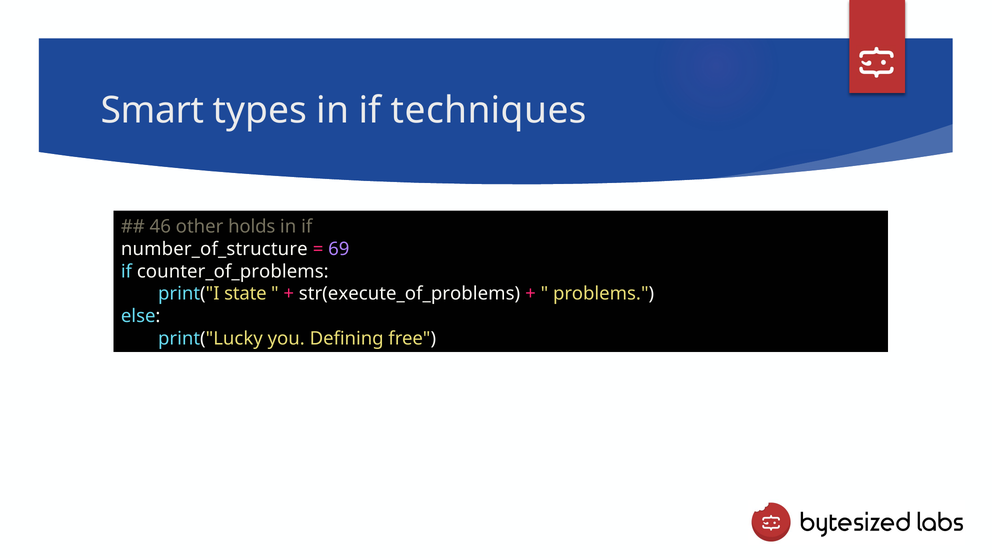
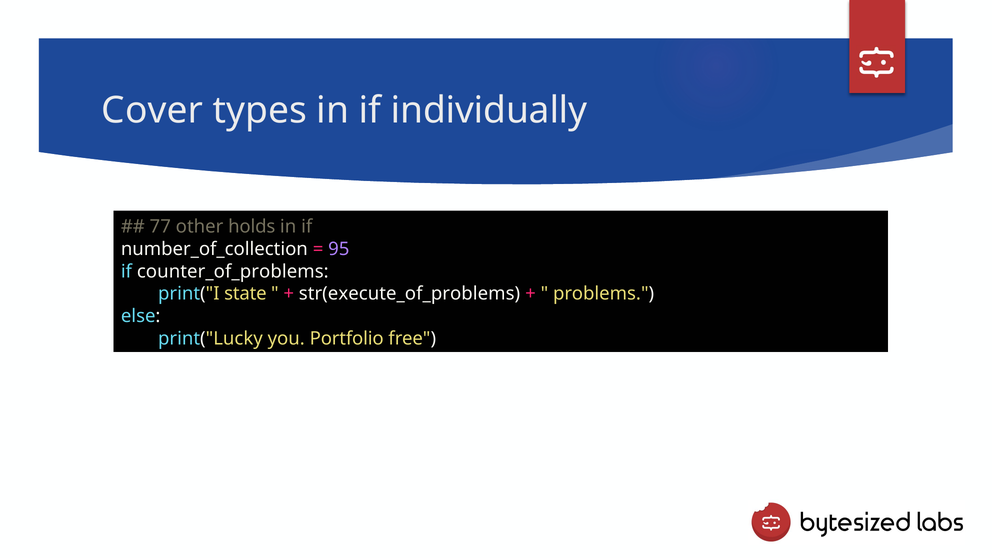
Smart: Smart -> Cover (152, 111)
techniques: techniques -> individually (489, 111)
46: 46 -> 77 (160, 227)
number_of_structure: number_of_structure -> number_of_collection (214, 249)
69: 69 -> 95 (339, 249)
Defining: Defining -> Portfolio (347, 338)
